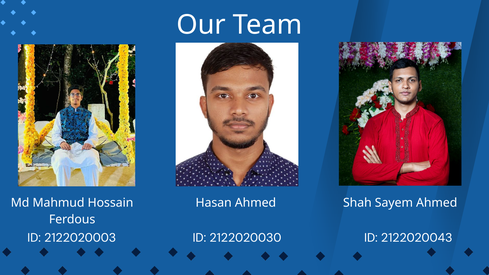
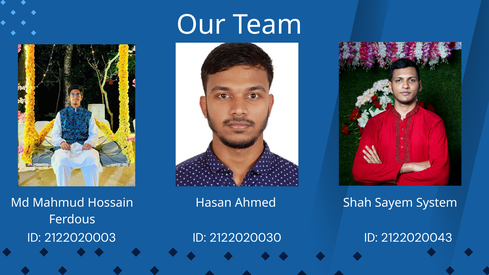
Sayem Ahmed: Ahmed -> System (437, 203)
